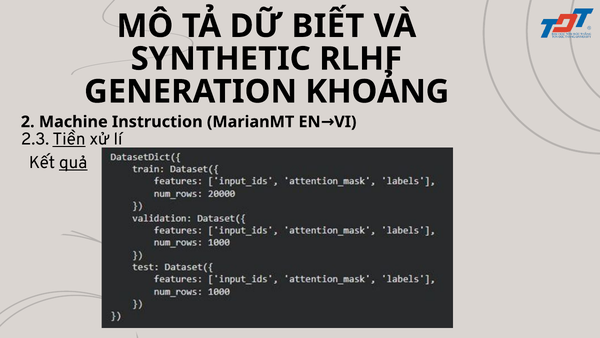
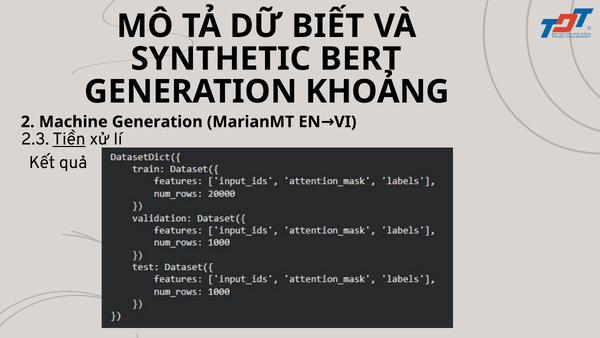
RLHF: RLHF -> BERT (361, 59)
Machine Instruction: Instruction -> Generation (157, 122)
quả underline: present -> none (73, 163)
